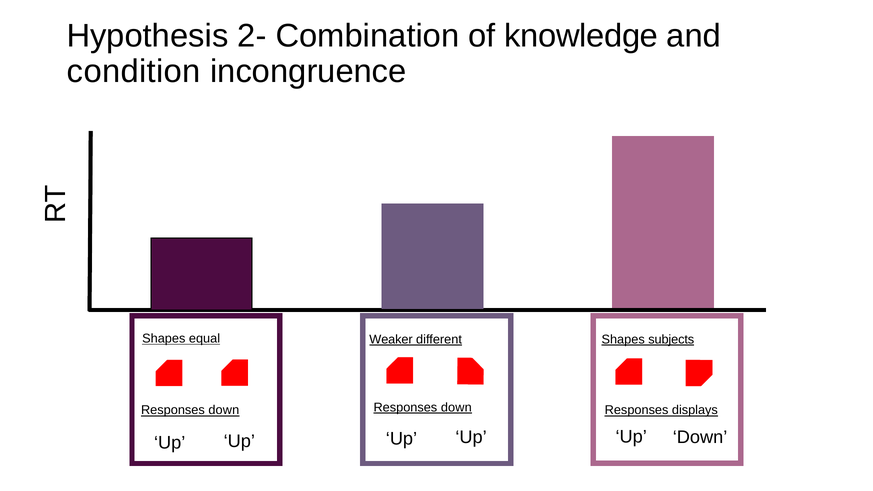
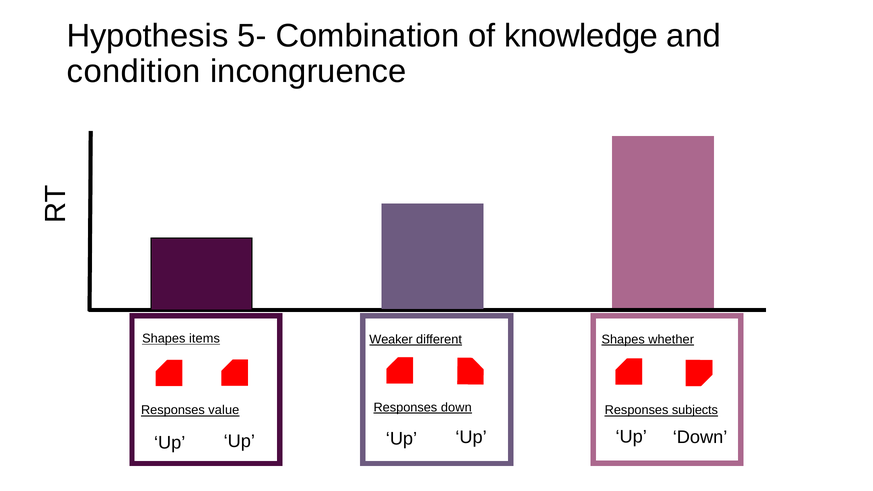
2-: 2- -> 5- (252, 36)
equal: equal -> items (204, 339)
subjects: subjects -> whether (671, 339)
down: down -> value (224, 410)
displays: displays -> subjects (695, 410)
